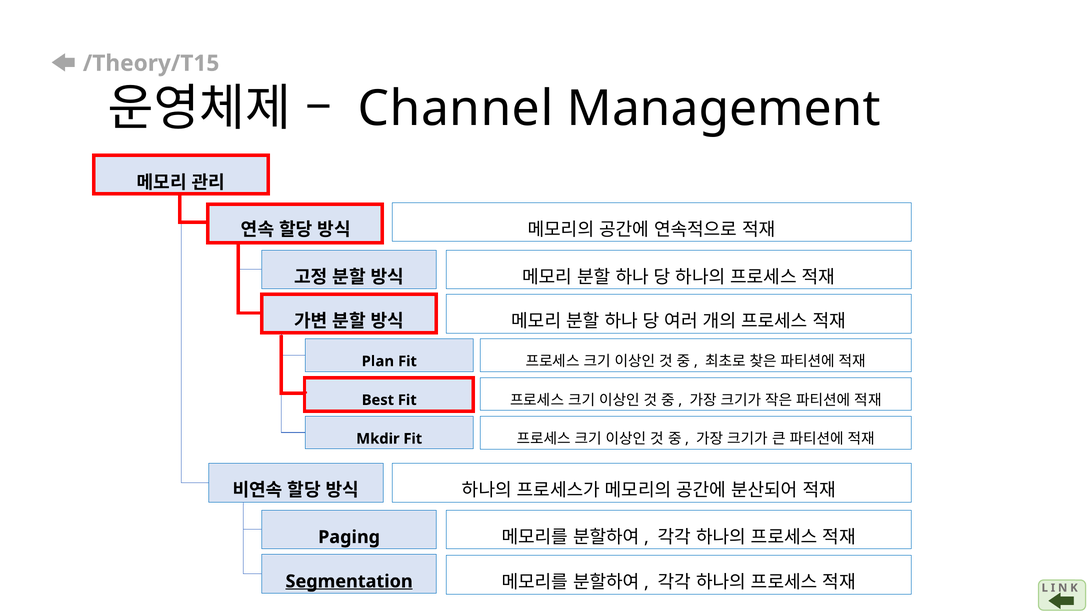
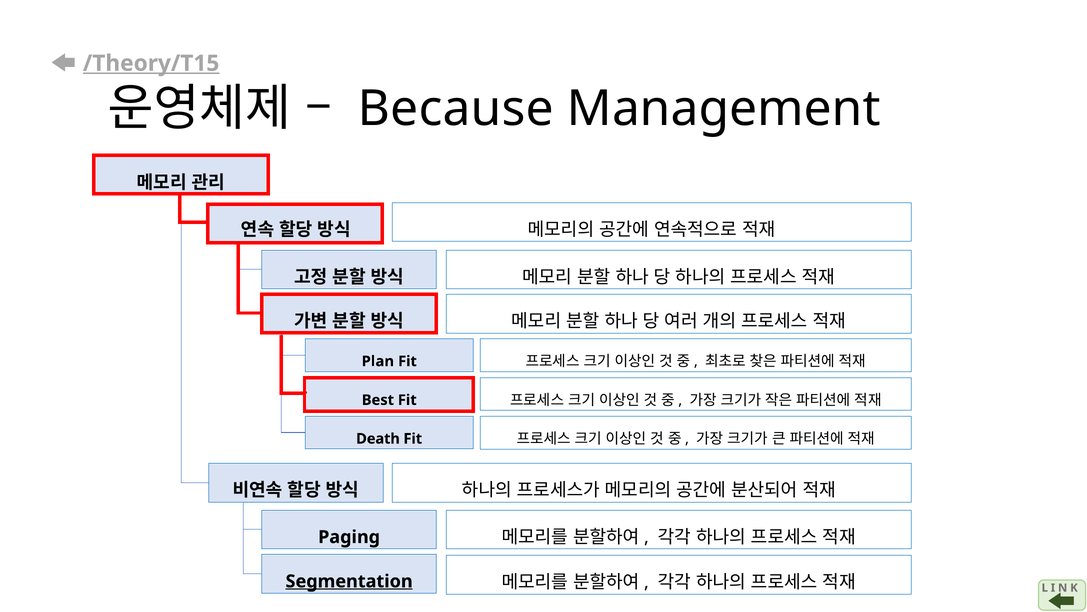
/Theory/T15 underline: none -> present (151, 63)
Channel: Channel -> Because (456, 109)
Mkdir: Mkdir -> Death (378, 438)
